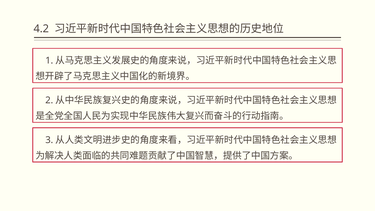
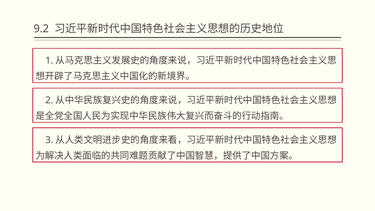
4.2: 4.2 -> 9.2 (41, 29)
